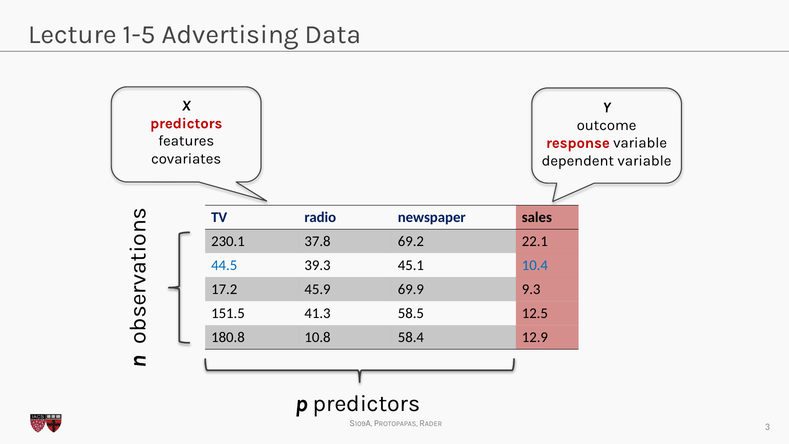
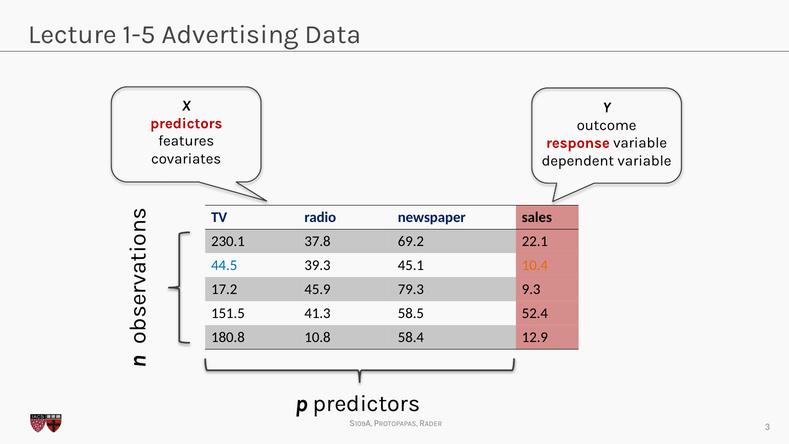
10.4 colour: blue -> orange (535, 265)
69.9: 69.9 -> 79.3 (411, 289)
12.5: 12.5 -> 52.4 (535, 313)
